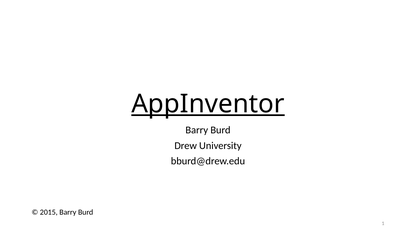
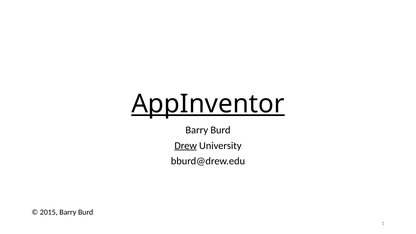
Drew underline: none -> present (186, 146)
